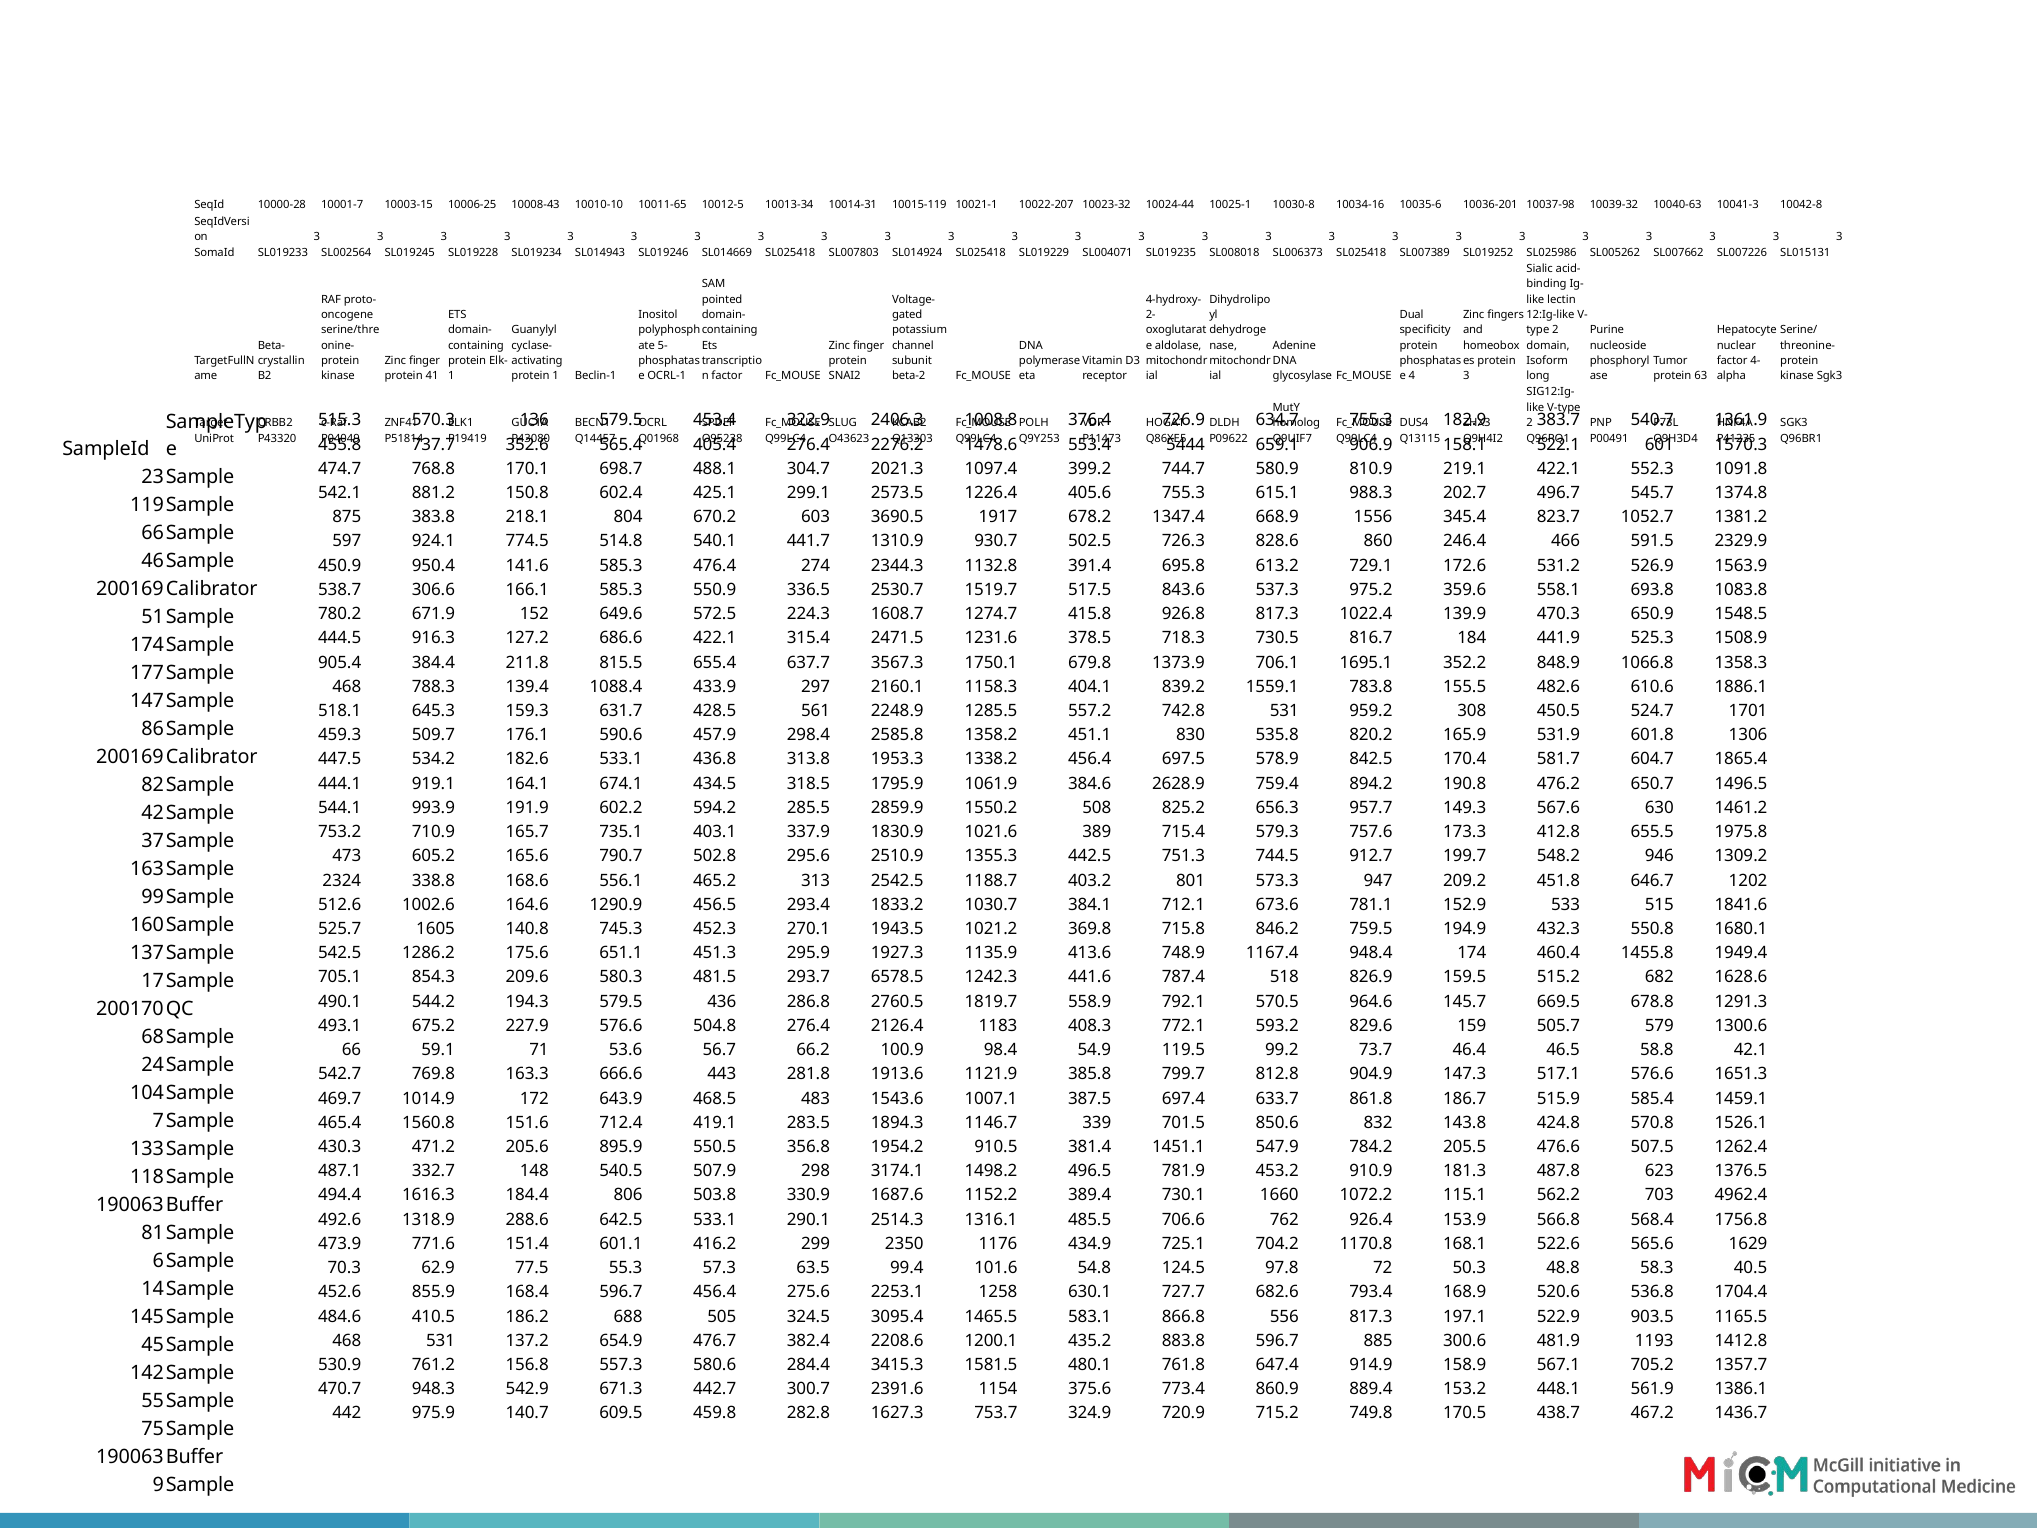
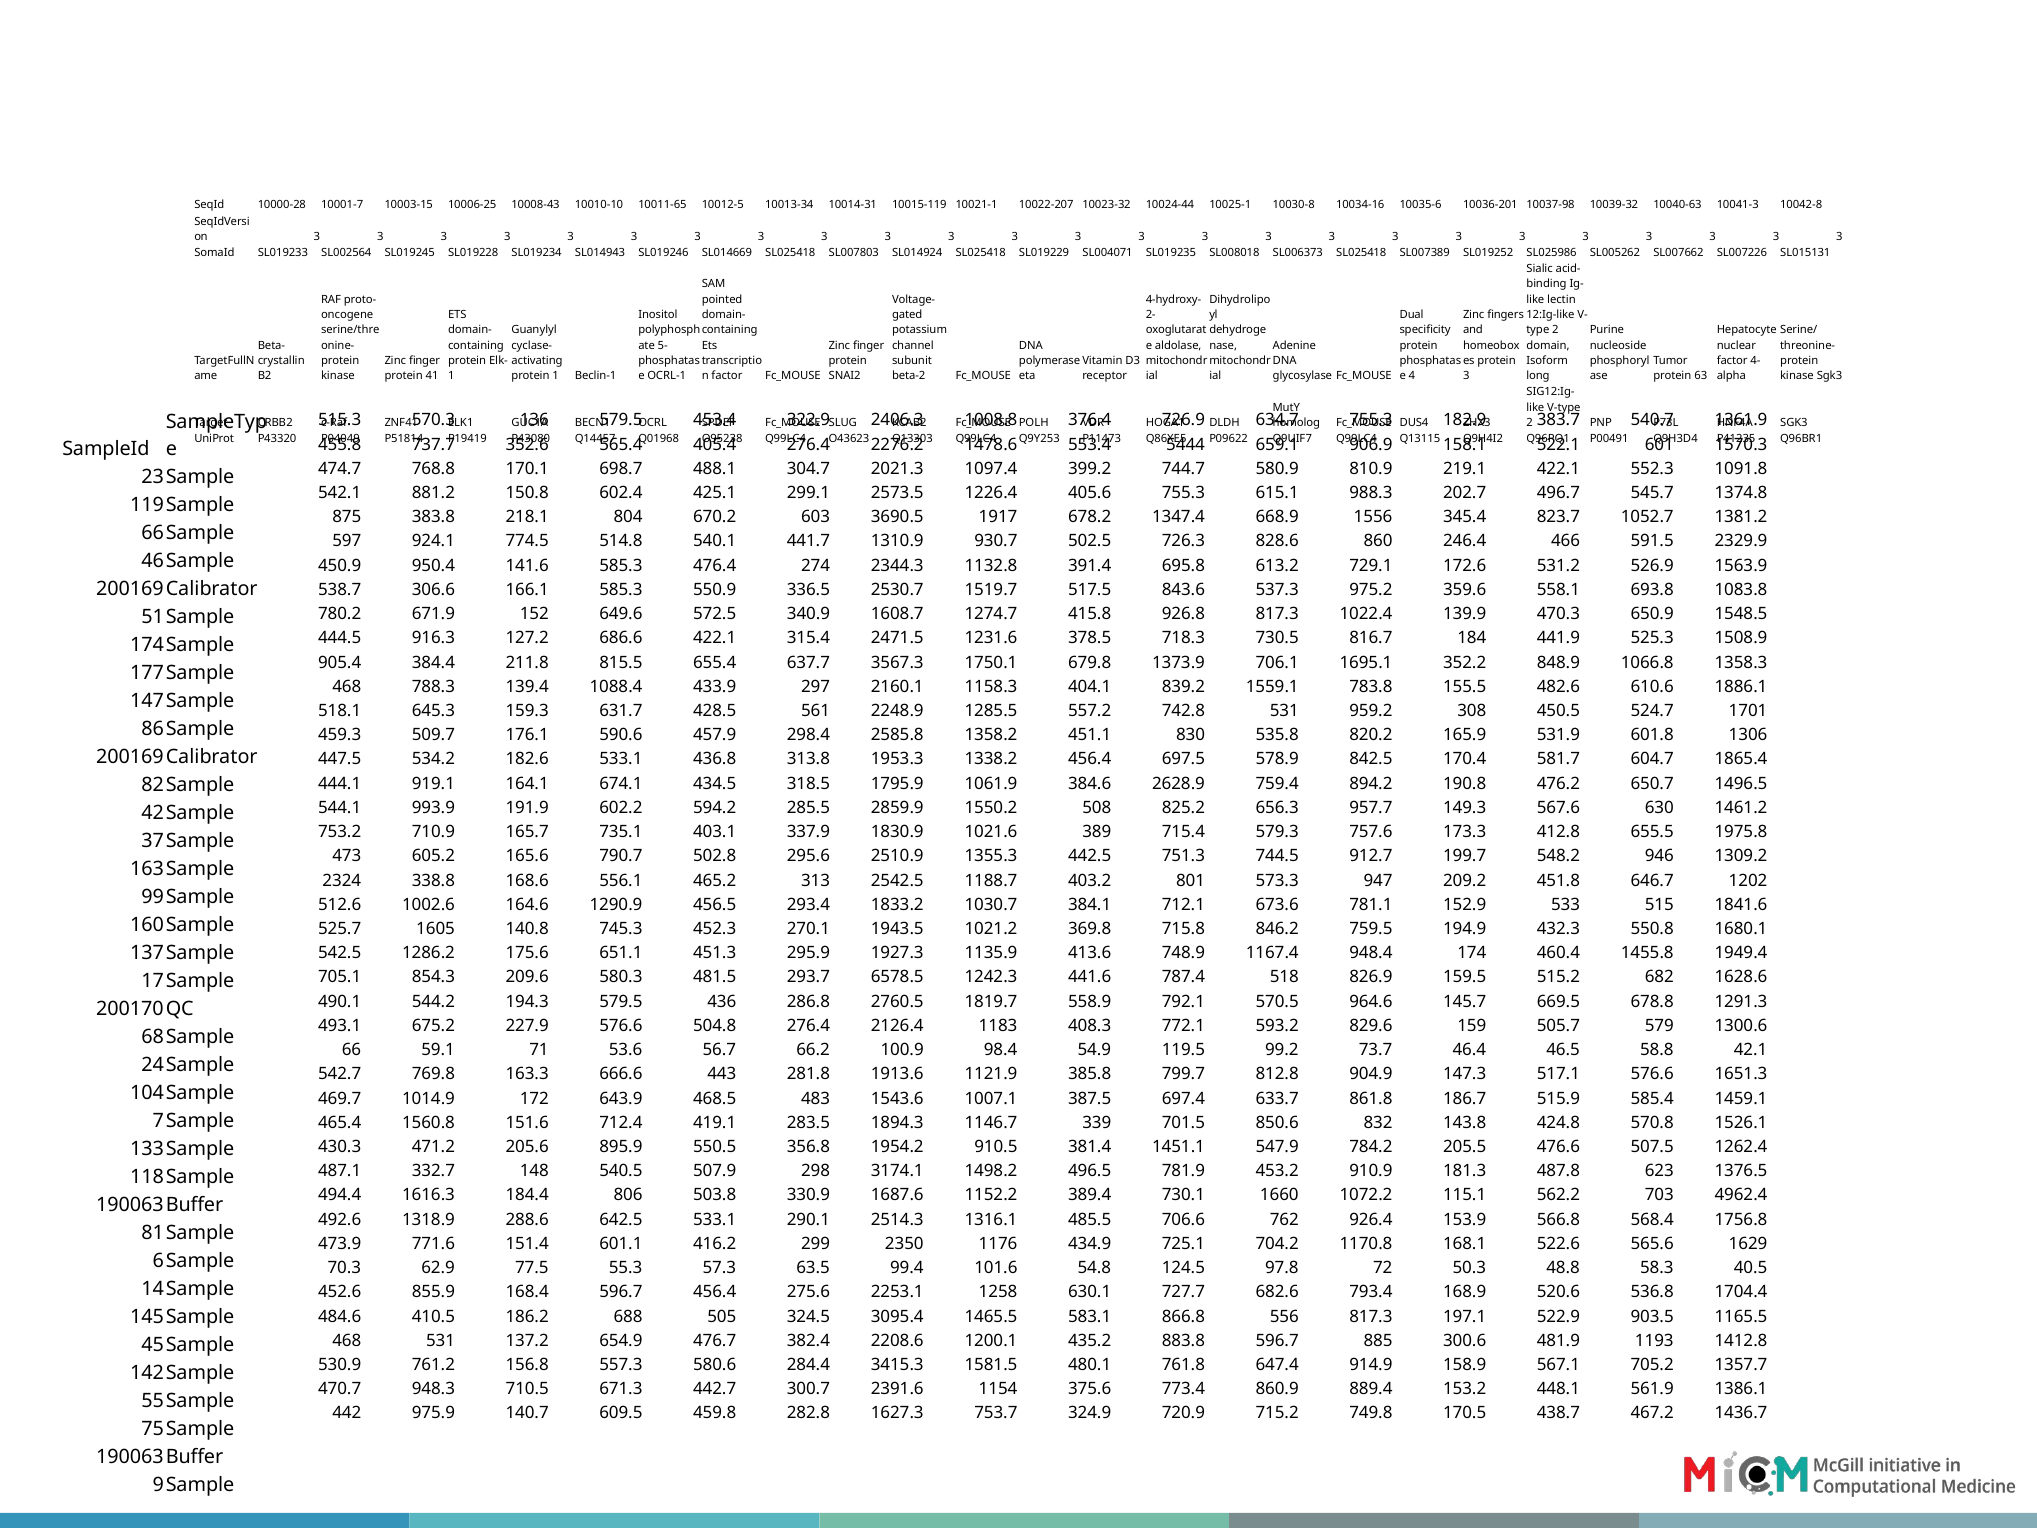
224.3: 224.3 -> 340.9 (808, 614)
542.9: 542.9 -> 710.5 (527, 1389)
